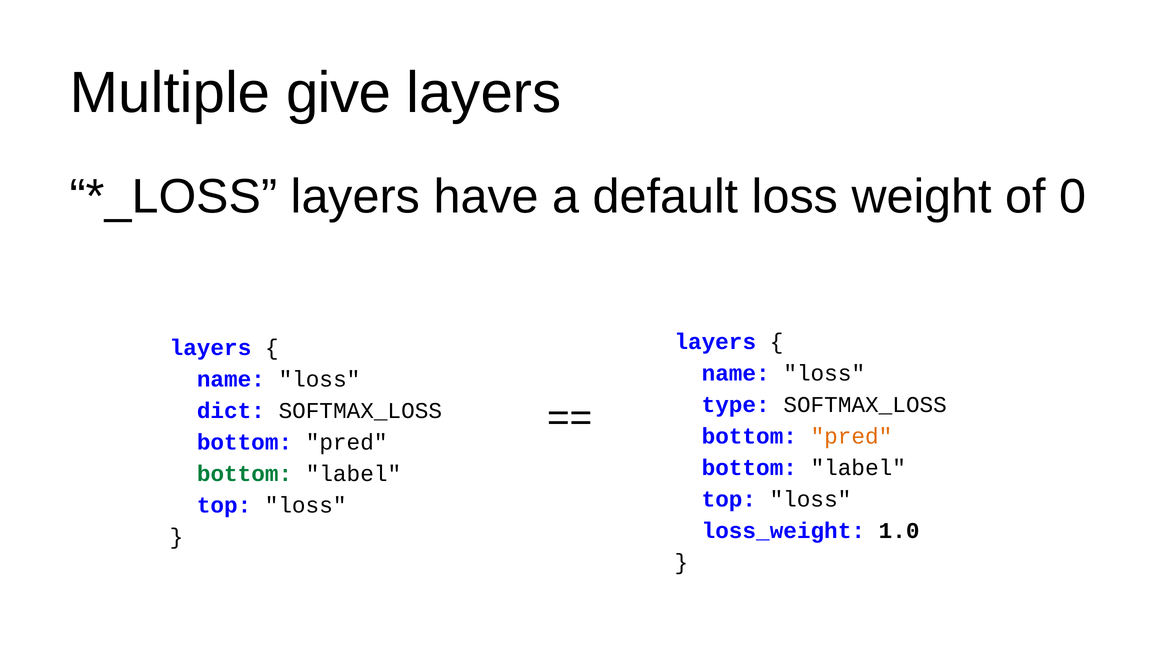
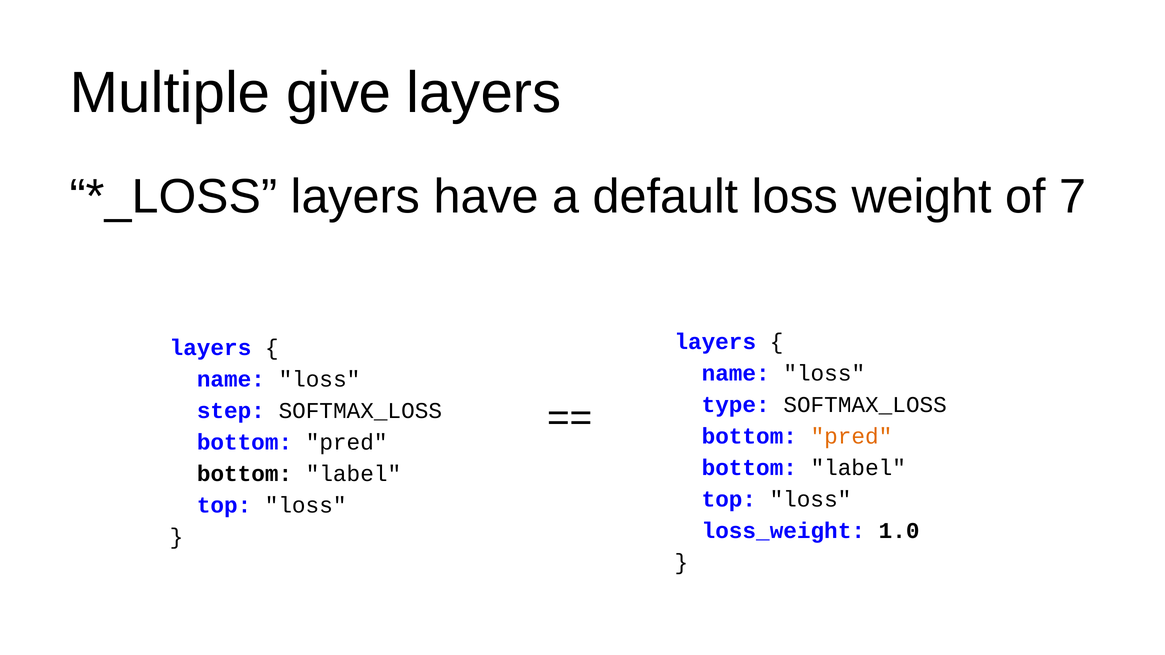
0: 0 -> 7 (1073, 197)
dict: dict -> step (231, 411)
bottom colour: green -> black (245, 474)
